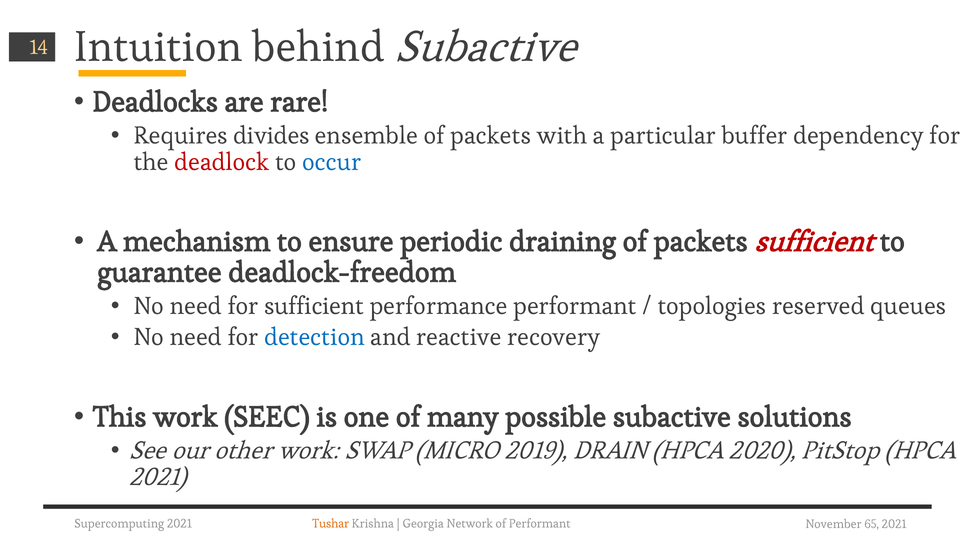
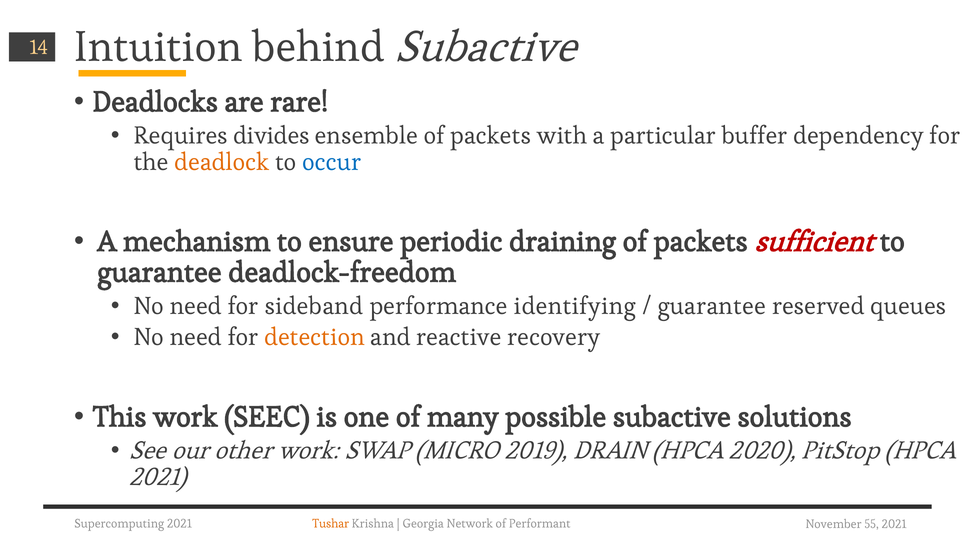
deadlock colour: red -> orange (222, 162)
for sufficient: sufficient -> sideband (314, 306)
performance performant: performant -> identifying (575, 306)
topologies: topologies -> guarantee (712, 306)
detection colour: blue -> orange (315, 337)
65: 65 -> 55 (872, 524)
